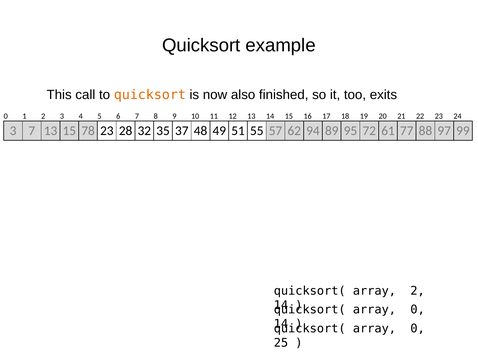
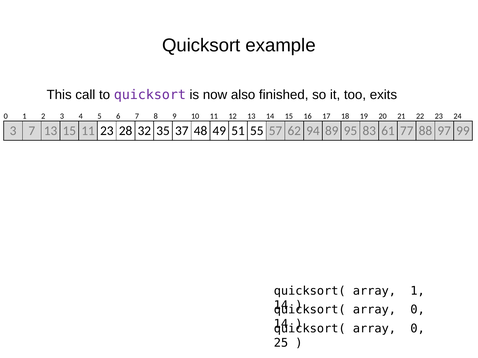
quicksort colour: orange -> purple (150, 95)
15 78: 78 -> 11 (88, 131)
72: 72 -> 83 (369, 131)
array 2: 2 -> 1 (418, 291)
